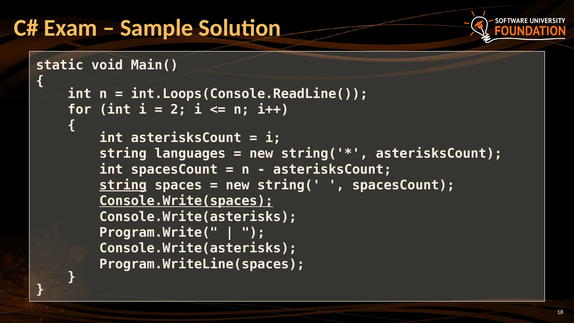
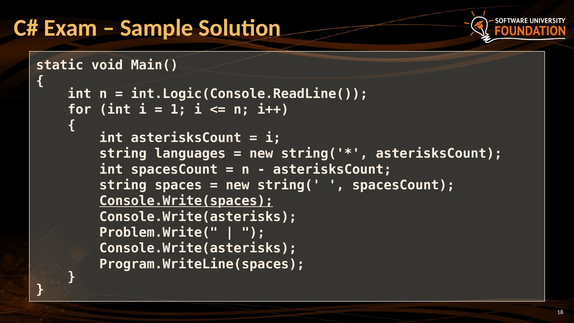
int.Loops(Console.ReadLine(: int.Loops(Console.ReadLine( -> int.Logic(Console.ReadLine( (249, 94)
2: 2 -> 1 (178, 109)
string underline: present -> none (123, 185)
Program.Write(: Program.Write( -> Problem.Write( (159, 232)
